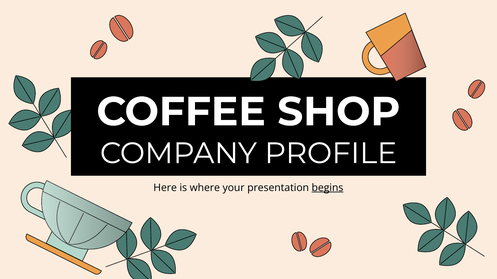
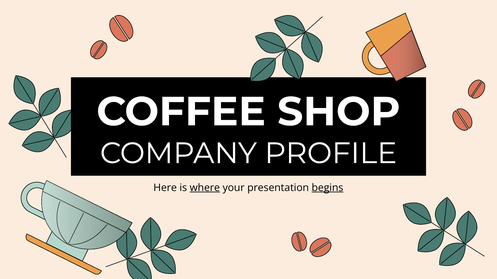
where underline: none -> present (205, 188)
